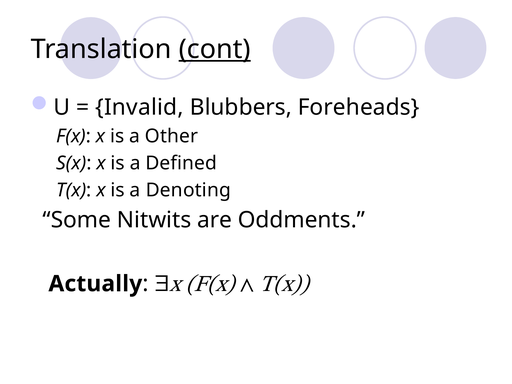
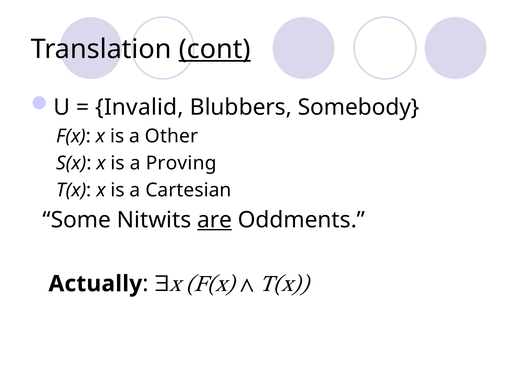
Foreheads: Foreheads -> Somebody (359, 107)
Defined: Defined -> Proving (181, 163)
Denoting: Denoting -> Cartesian (188, 190)
are underline: none -> present (215, 220)
